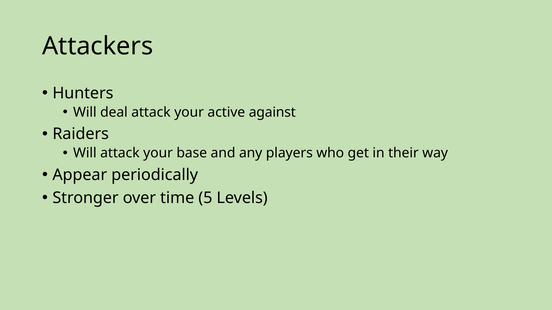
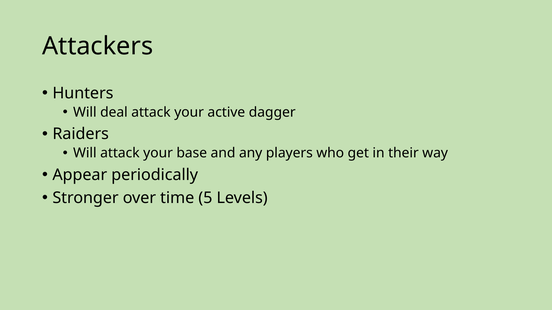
against: against -> dagger (272, 112)
